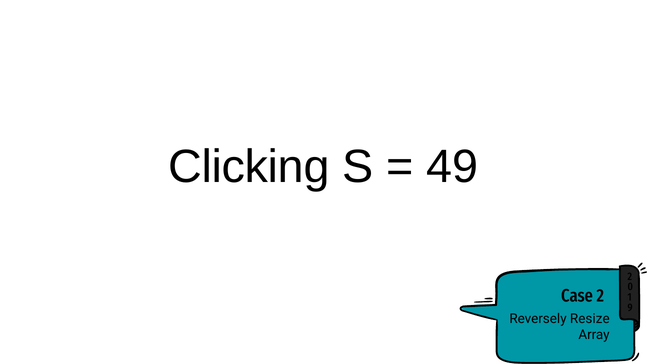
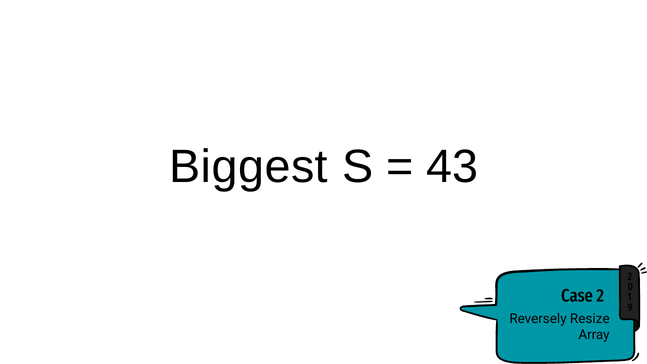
Clicking: Clicking -> Biggest (249, 167)
49: 49 -> 43 (452, 167)
